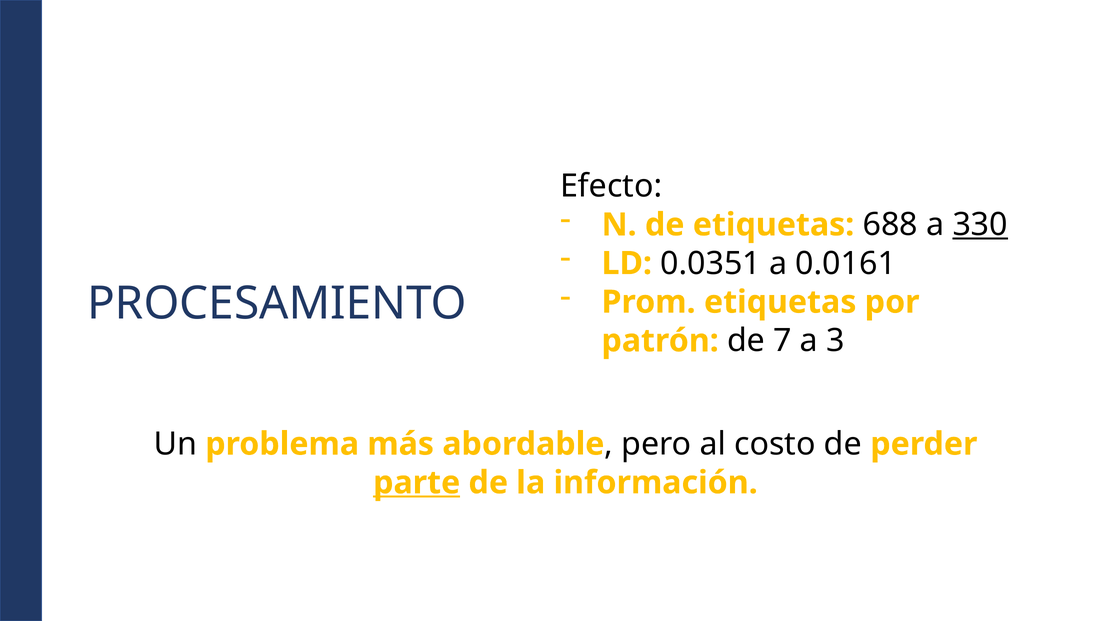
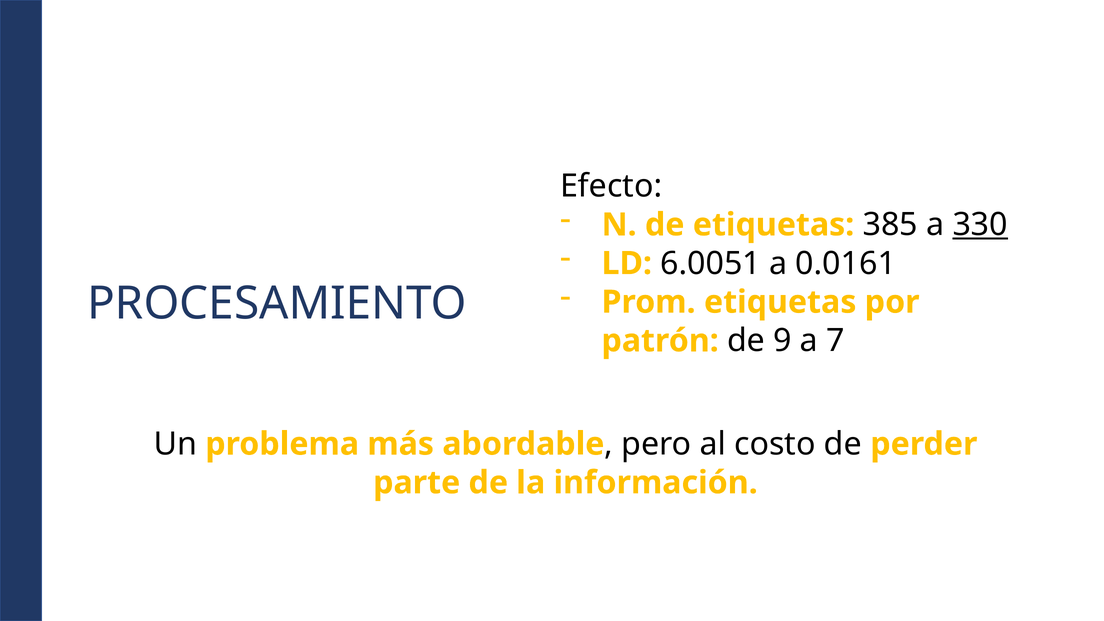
688: 688 -> 385 (890, 225)
0.0351: 0.0351 -> 6.0051 (711, 263)
7: 7 -> 9 (782, 341)
3: 3 -> 7 (836, 341)
parte underline: present -> none (417, 483)
